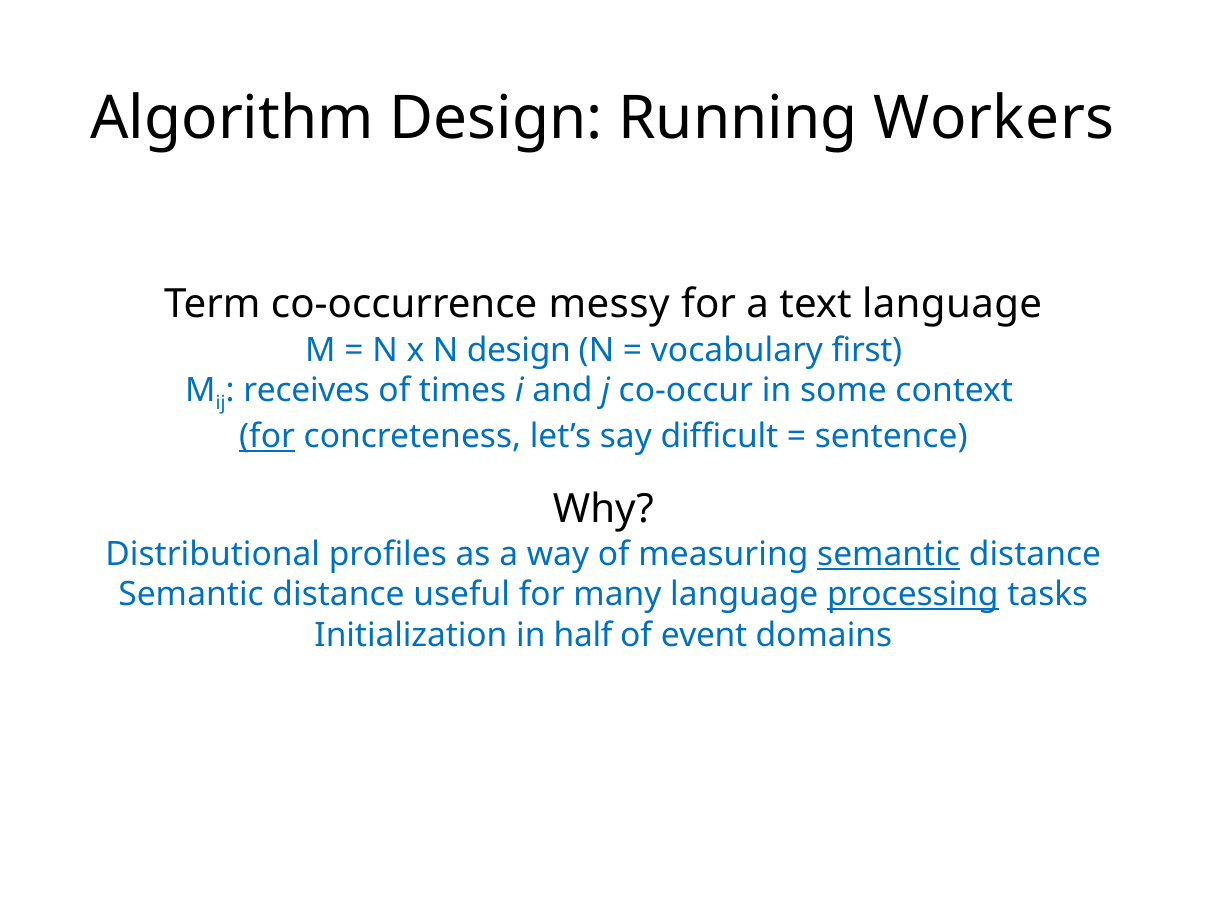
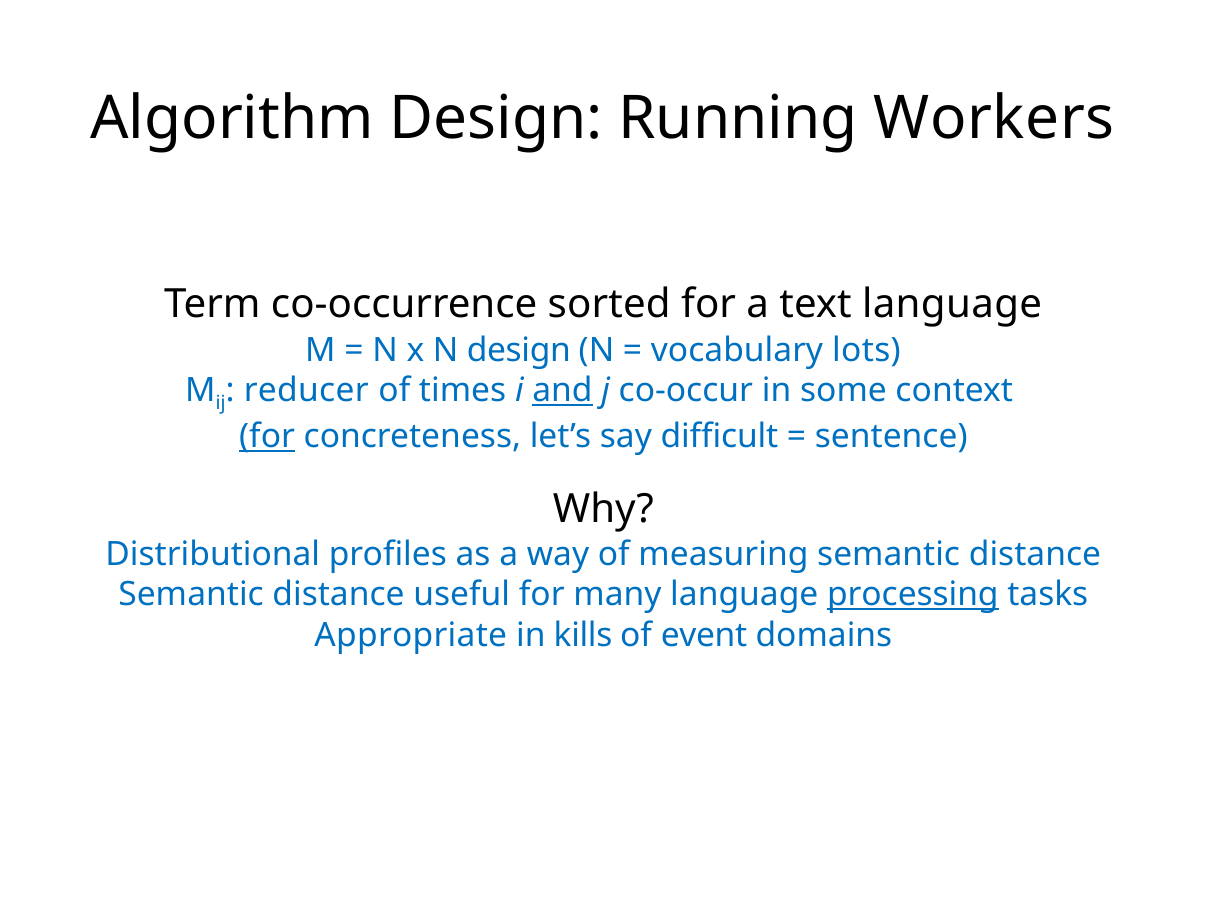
messy: messy -> sorted (609, 304)
first: first -> lots (866, 350)
receives: receives -> reducer (306, 391)
and underline: none -> present (562, 391)
semantic underline: present -> none (889, 555)
Initialization: Initialization -> Appropriate (411, 635)
half: half -> kills (583, 635)
